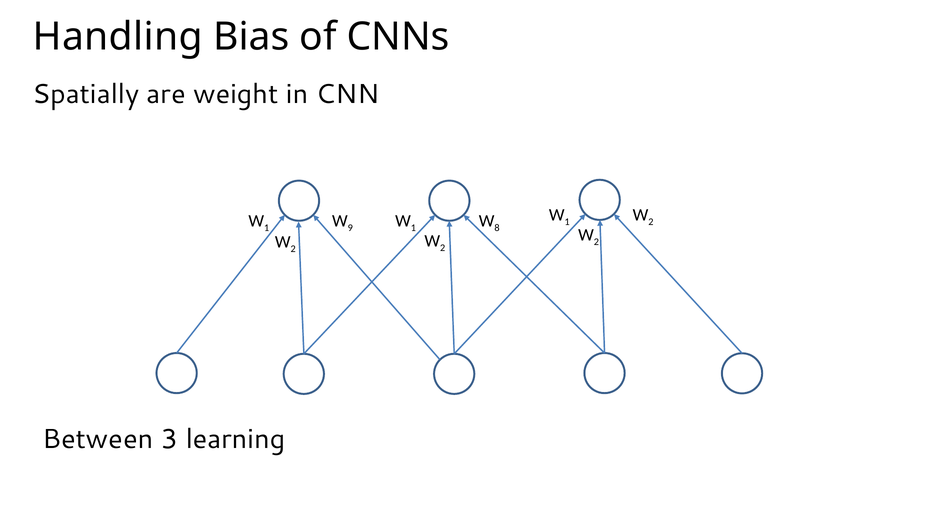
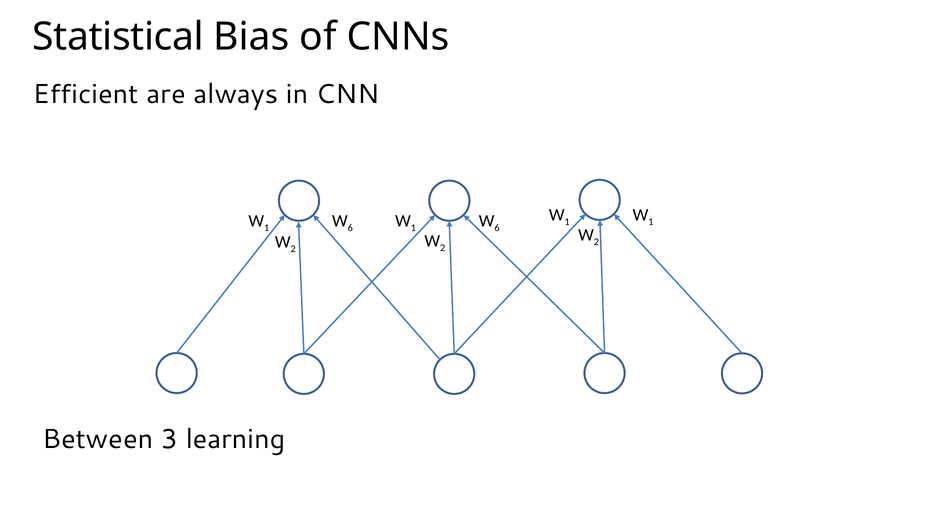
Handling: Handling -> Statistical (118, 37)
Spatially: Spatially -> Efficient (86, 94)
weight: weight -> always (236, 94)
2: 2 -> 1 (651, 222)
9: 9 -> 6 (350, 228)
8: 8 -> 6 (497, 228)
